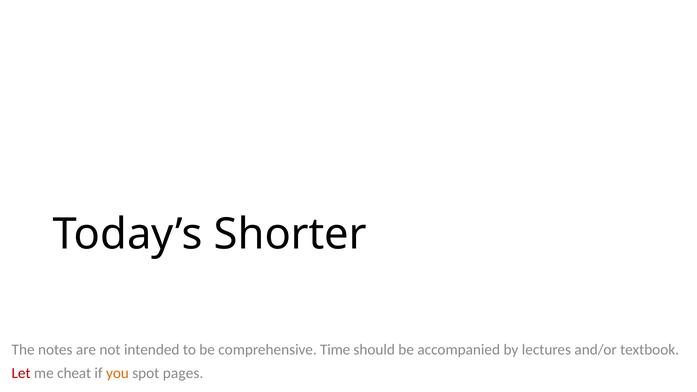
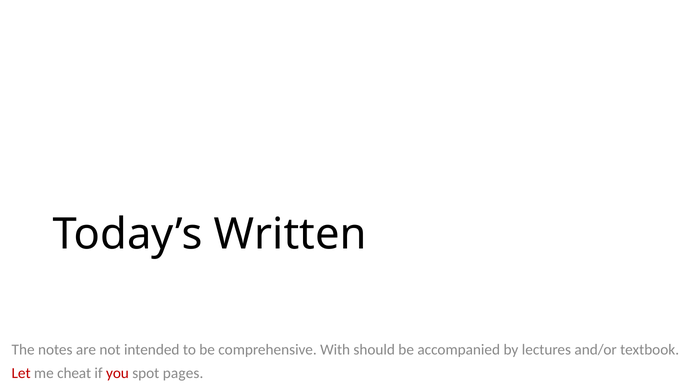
Shorter: Shorter -> Written (290, 234)
Time: Time -> With (335, 350)
you colour: orange -> red (117, 373)
